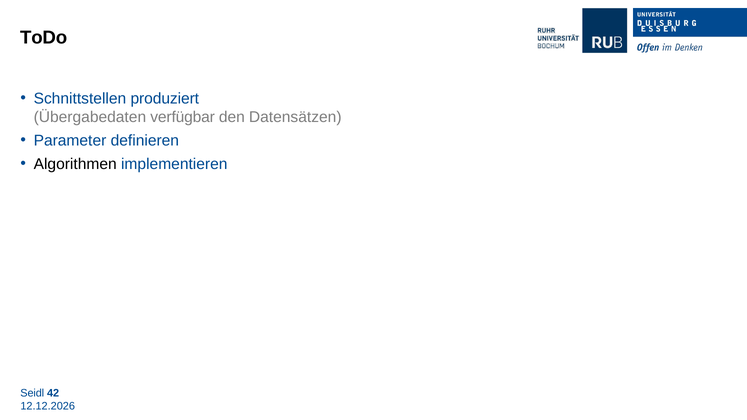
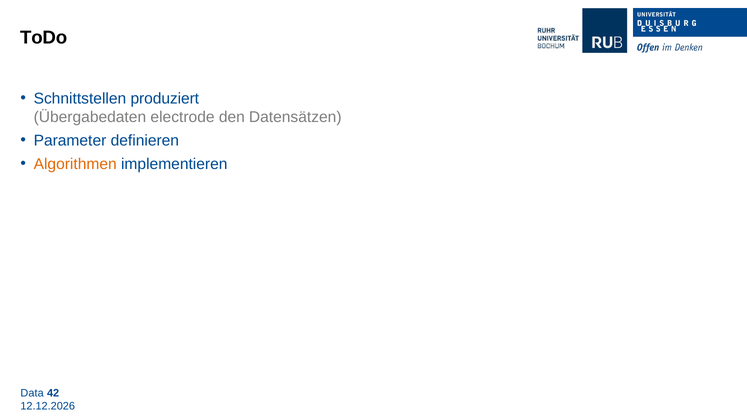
verfügbar: verfügbar -> electrode (183, 117)
Algorithmen colour: black -> orange (75, 164)
Seidl: Seidl -> Data (32, 393)
